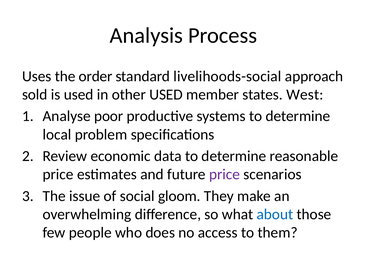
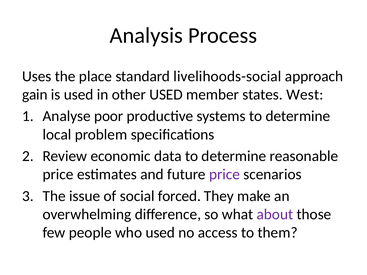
order: order -> place (95, 76)
sold: sold -> gain (35, 95)
gloom: gloom -> forced (179, 196)
about colour: blue -> purple (275, 215)
who does: does -> used (160, 233)
